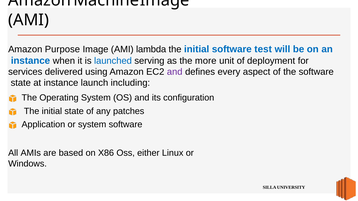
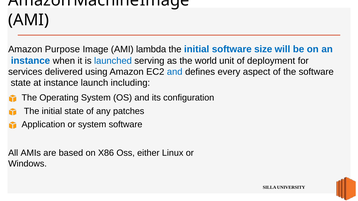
test: test -> size (263, 49)
more: more -> world (206, 61)
and colour: purple -> blue (175, 72)
